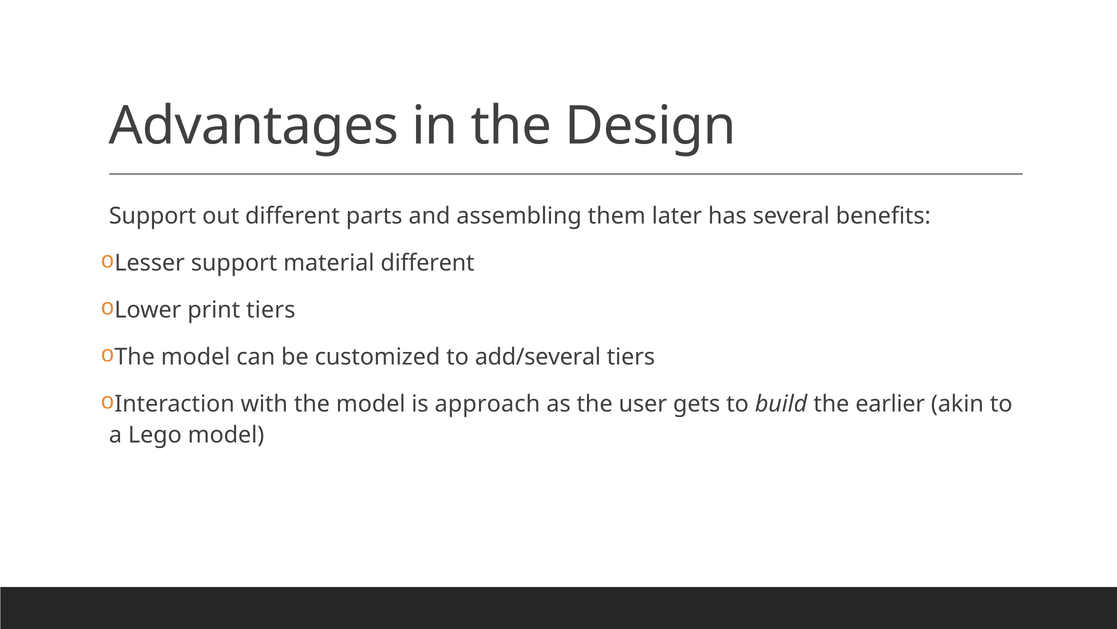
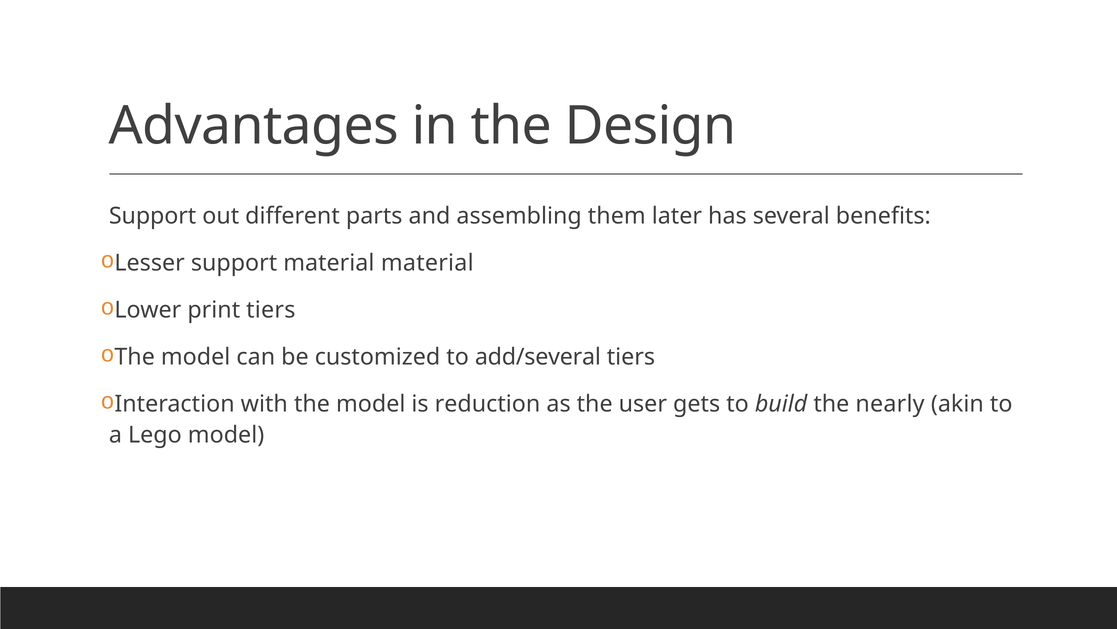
material different: different -> material (427, 263)
approach: approach -> reduction (488, 404)
earlier: earlier -> nearly (890, 404)
